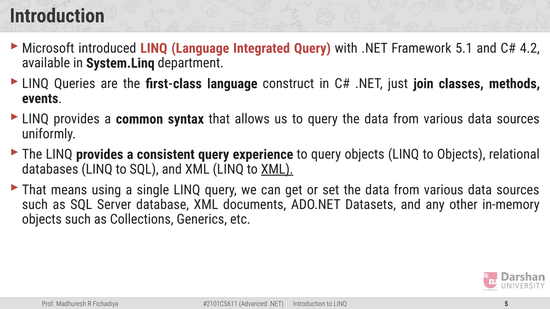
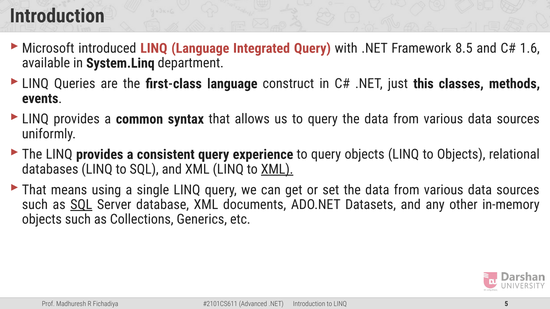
5.1: 5.1 -> 8.5 (464, 48)
4.2: 4.2 -> 1.6 (530, 48)
join: join -> this (423, 84)
SQL underline: none -> present (81, 205)
